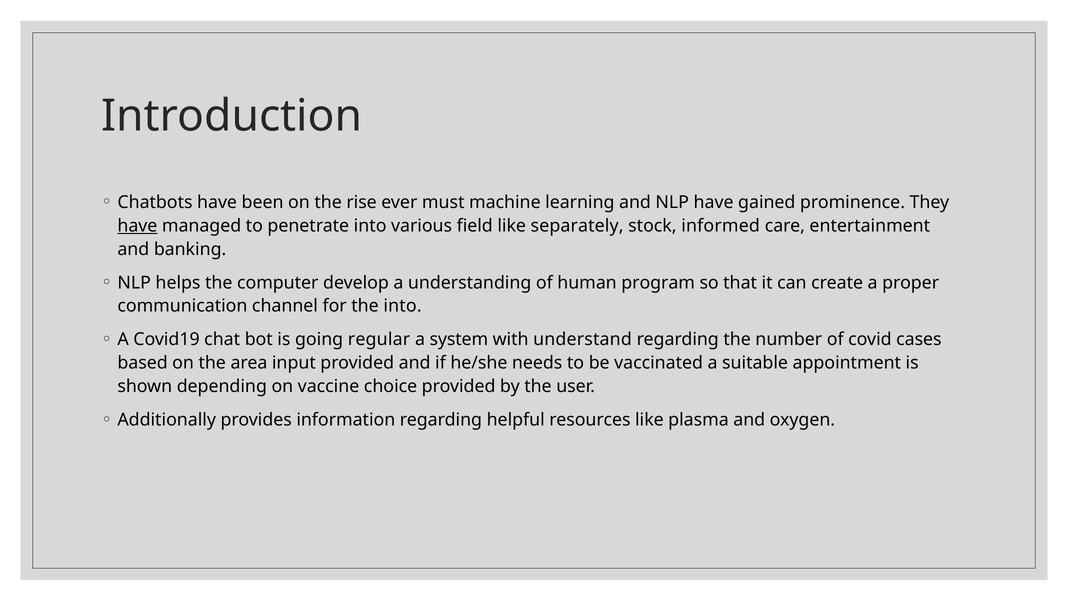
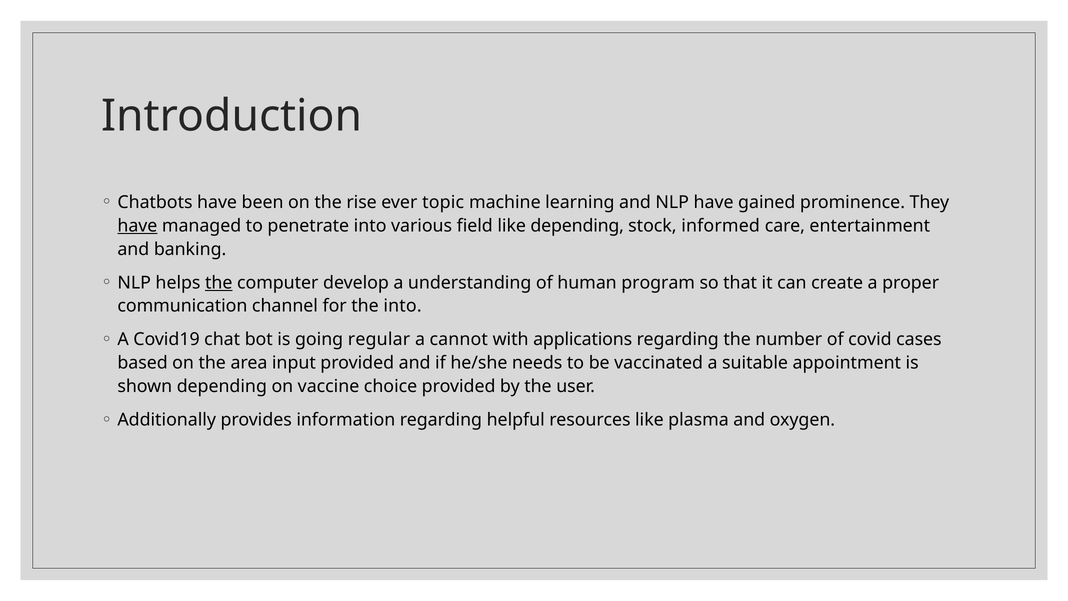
must: must -> topic (443, 202)
like separately: separately -> depending (577, 226)
the underline: none -> present (219, 283)
system: system -> cannot (459, 339)
understand: understand -> applications (583, 339)
